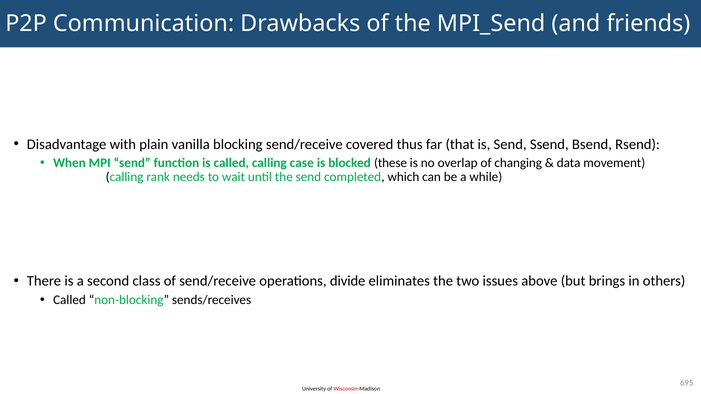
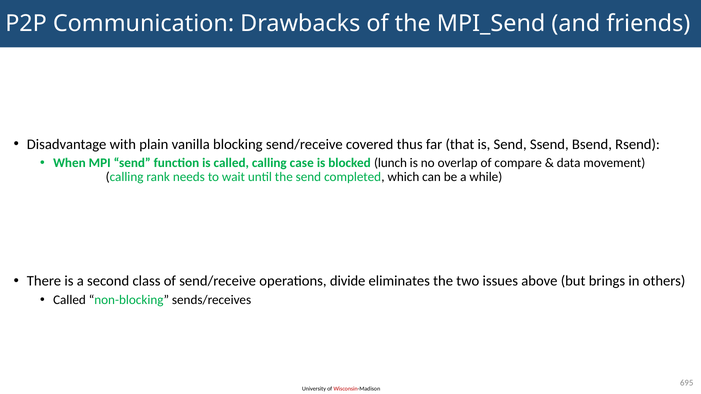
these: these -> lunch (390, 163)
changing: changing -> compare (518, 163)
